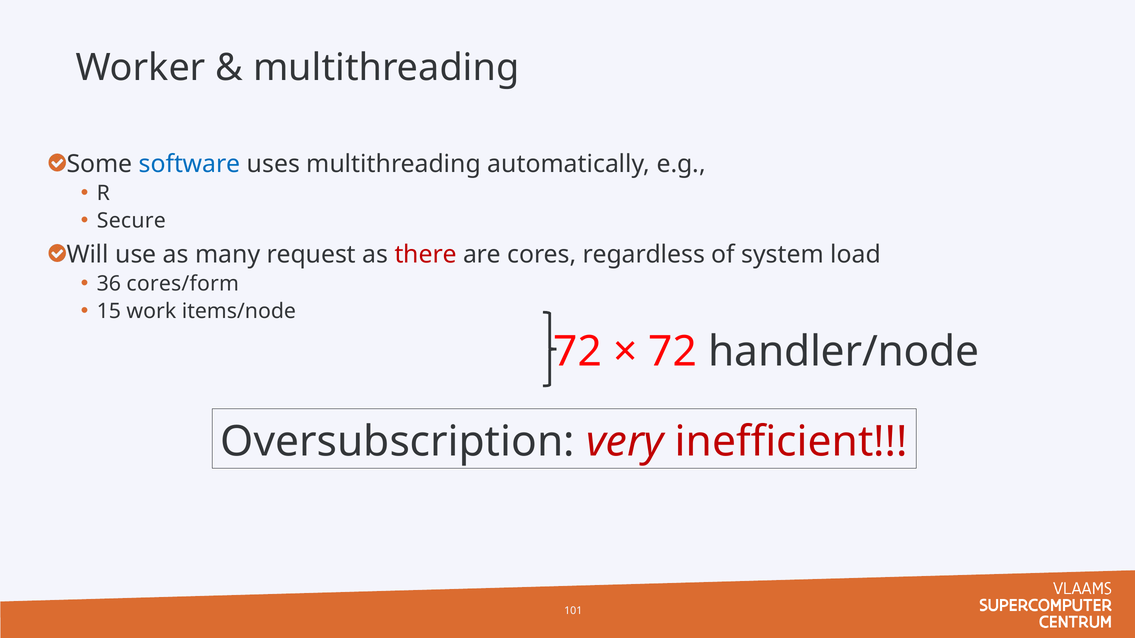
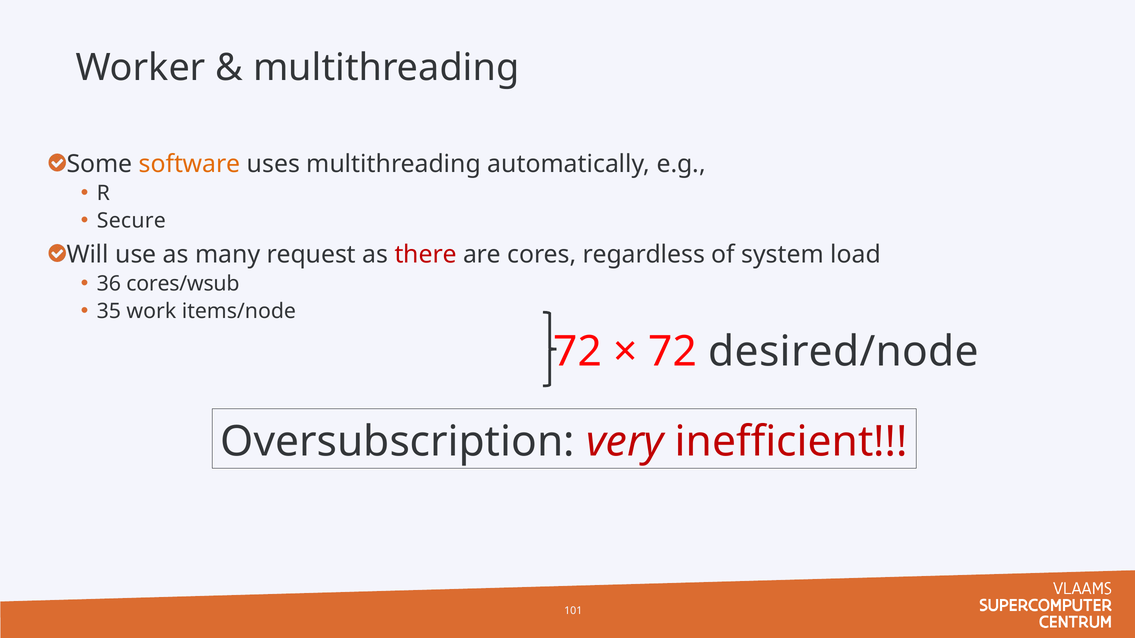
software colour: blue -> orange (190, 164)
cores/form: cores/form -> cores/wsub (183, 284)
15: 15 -> 35 (109, 311)
handler/node: handler/node -> desired/node (844, 352)
